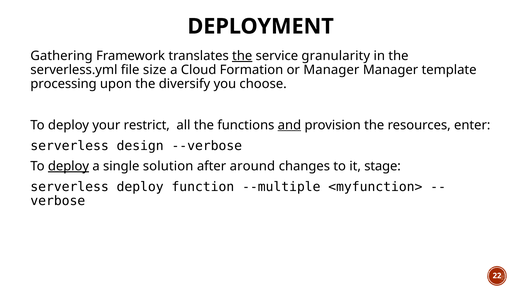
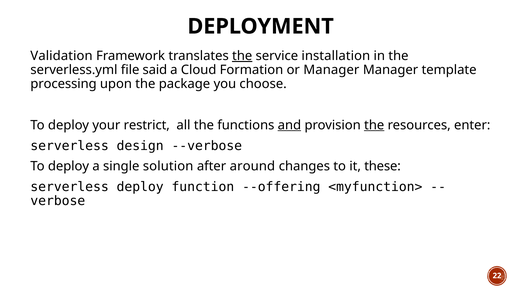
Gathering: Gathering -> Validation (62, 56)
granularity: granularity -> installation (336, 56)
size: size -> said (155, 70)
diversify: diversify -> package (184, 84)
the underline: none -> present (374, 125)
deploy underline: present -> none (68, 166)
stage: stage -> these (383, 166)
--multiple: --multiple -> --offering (281, 187)
